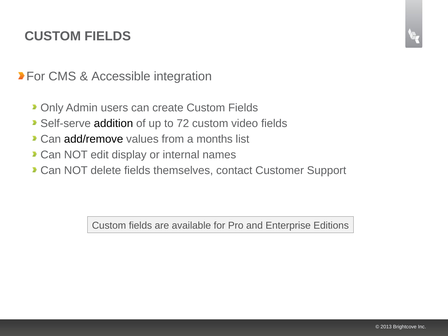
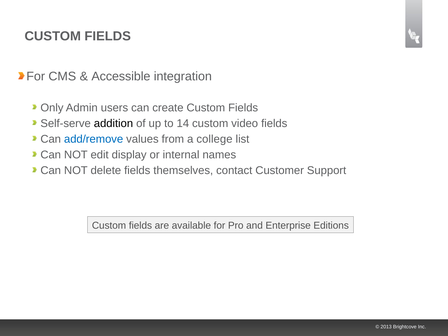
72: 72 -> 14 (183, 123)
add/remove colour: black -> blue (94, 139)
months: months -> college (214, 139)
